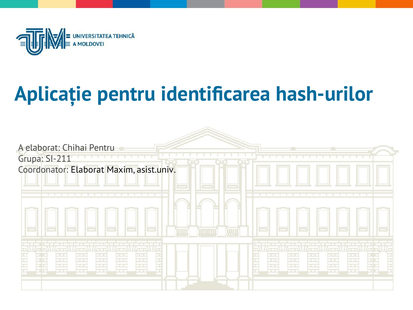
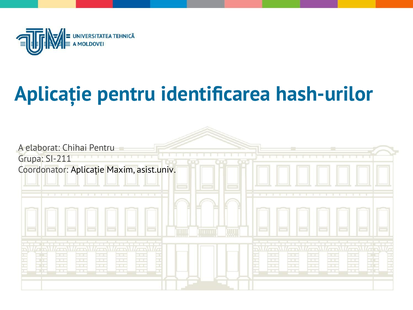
Coordonator Elaborat: Elaborat -> Aplicație (88, 170)
